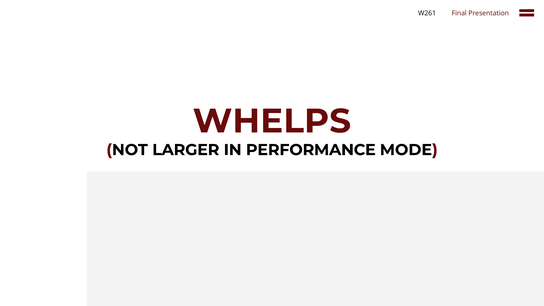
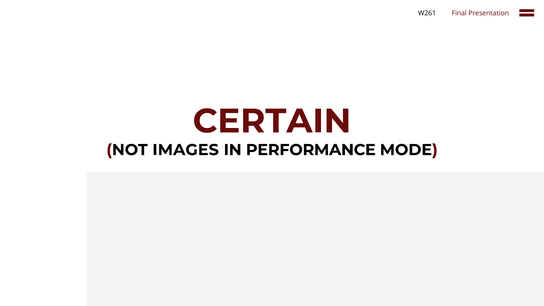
WHELPS: WHELPS -> CERTAIN (272, 121)
LARGER: LARGER -> IMAGES (186, 150)
